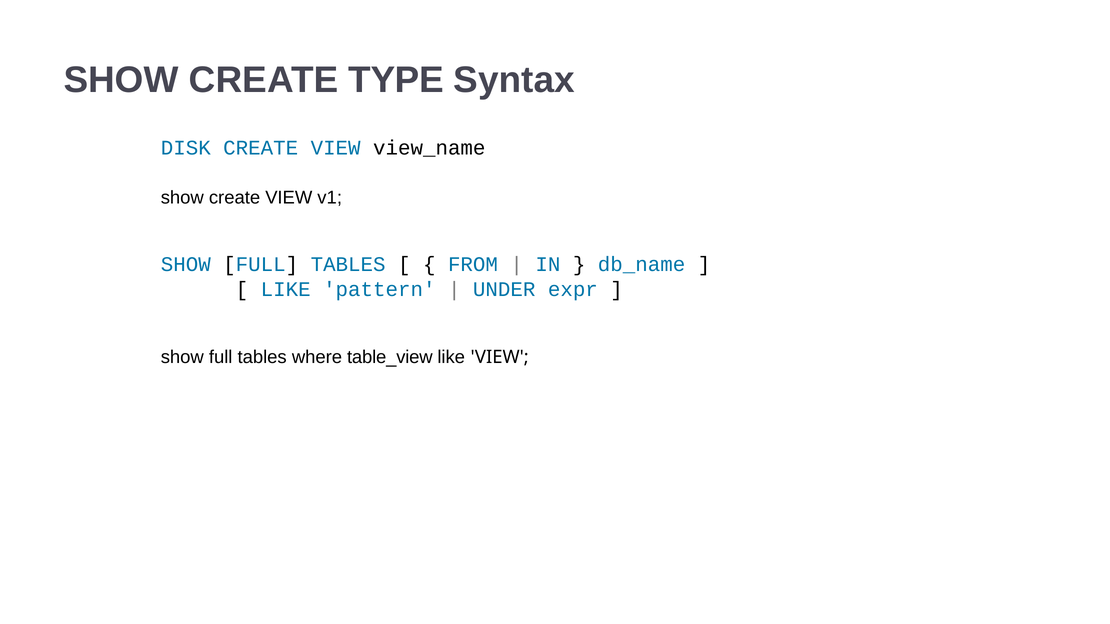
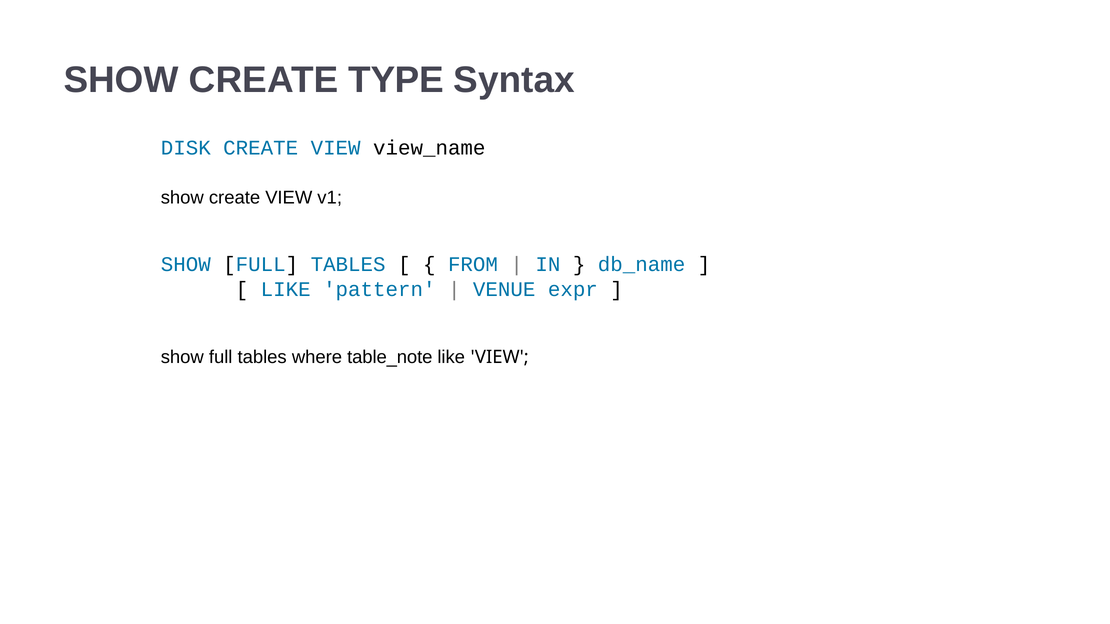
UNDER: UNDER -> VENUE (504, 289)
table_view: table_view -> table_note (390, 357)
